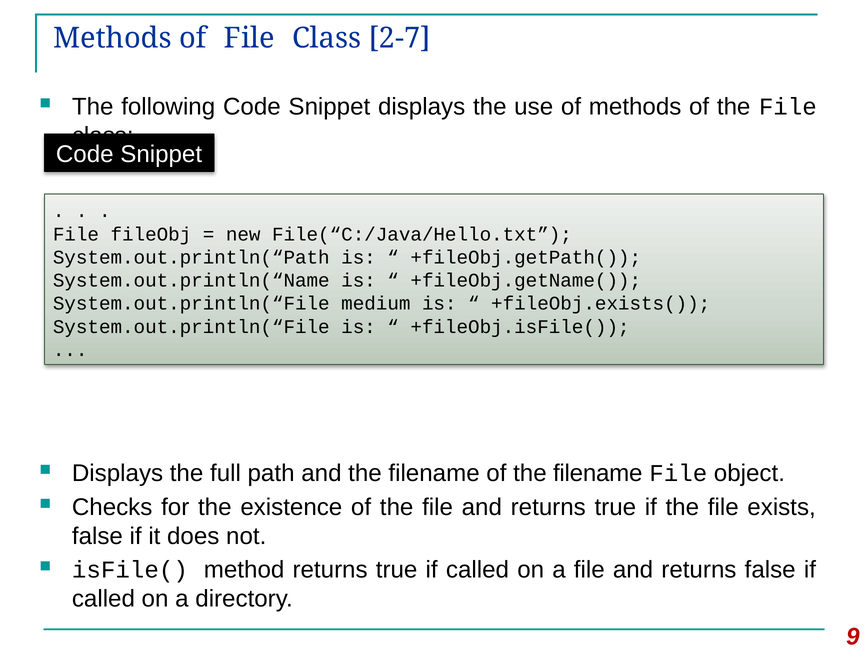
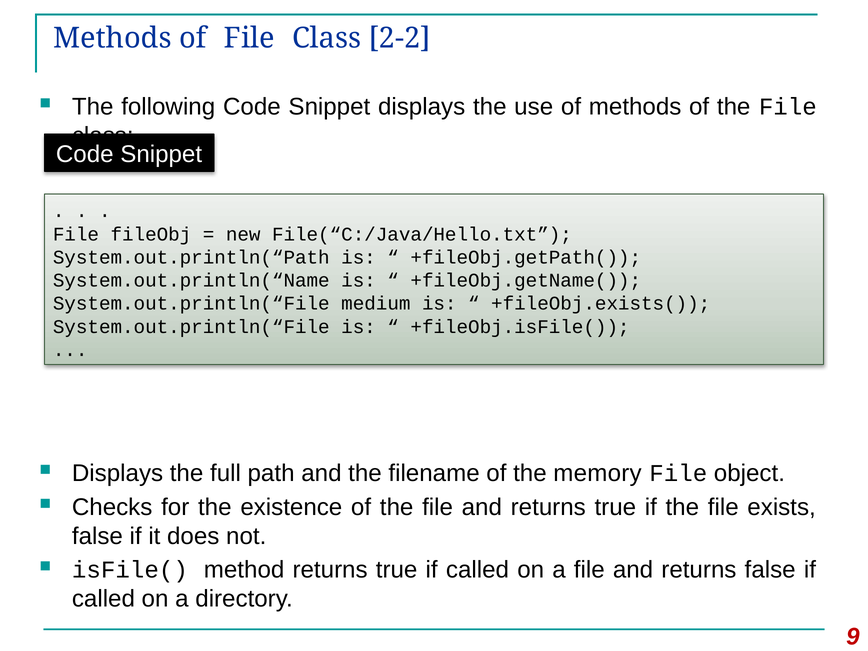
2-7: 2-7 -> 2-2 (400, 38)
of the filename: filename -> memory (598, 473)
